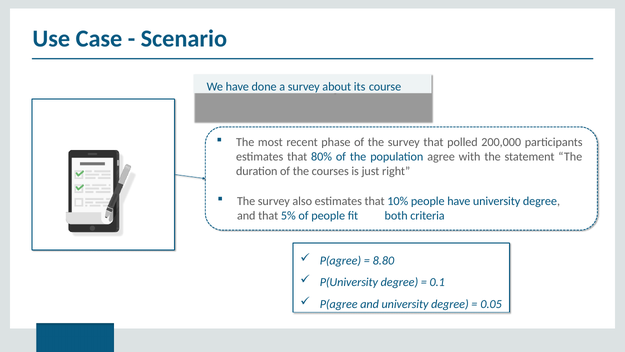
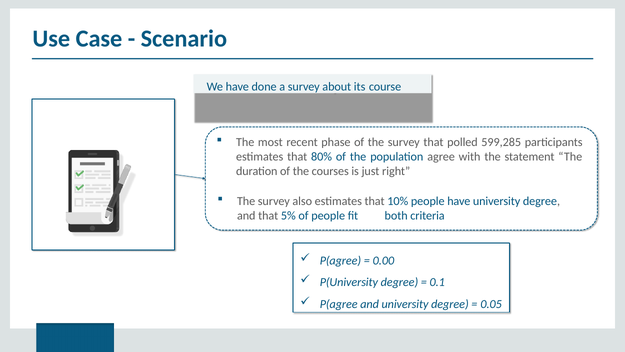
200,000: 200,000 -> 599,285 (501, 142)
8.80: 8.80 -> 0.00 (383, 260)
